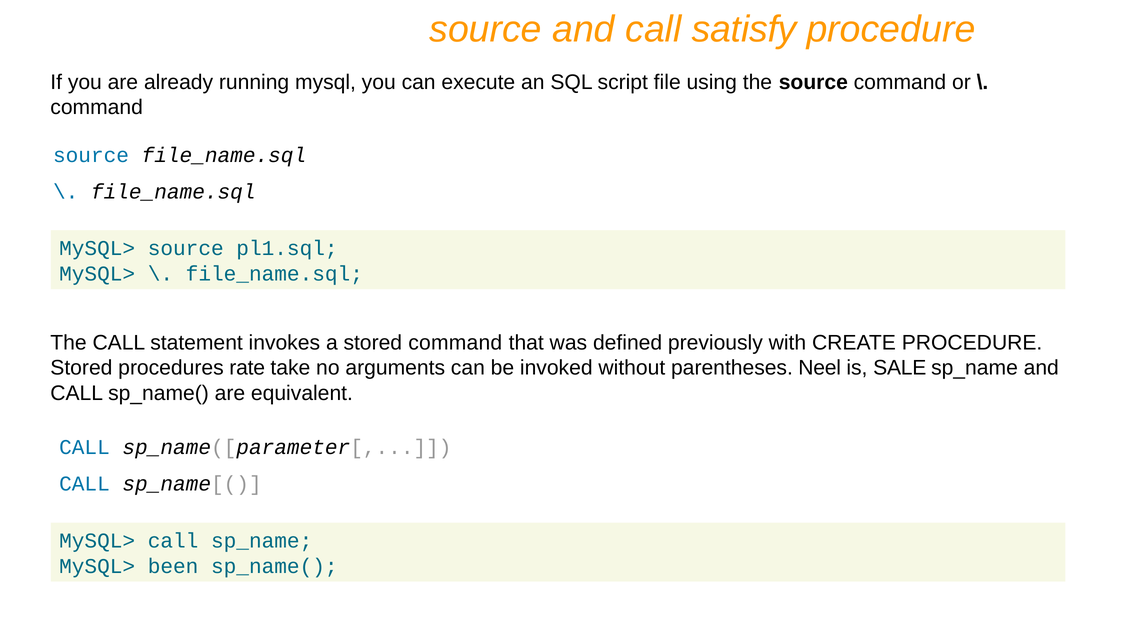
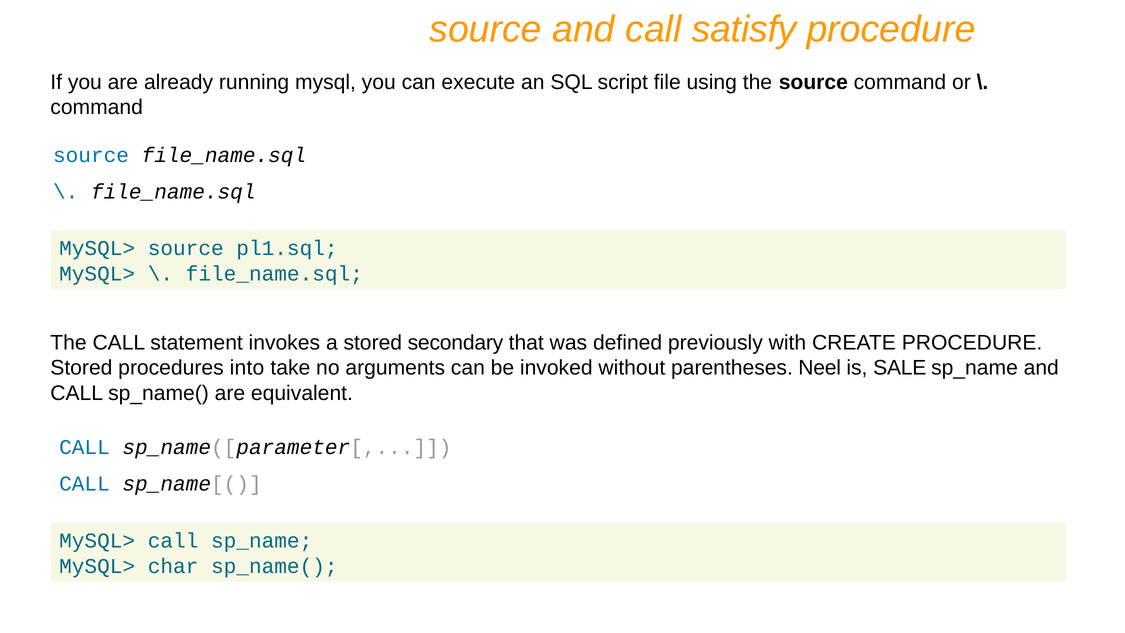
stored command: command -> secondary (455, 342)
rate: rate -> into (247, 368)
been: been -> char (173, 566)
